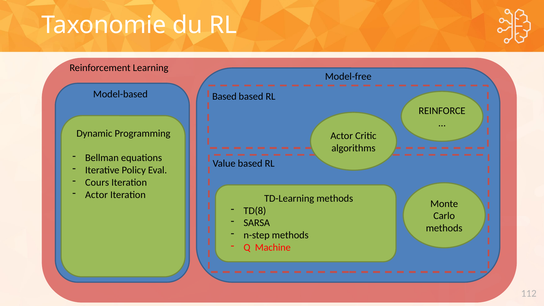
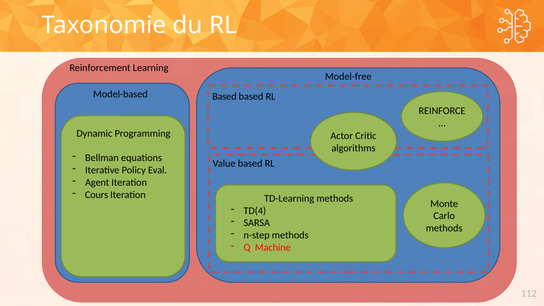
Cours: Cours -> Agent (97, 182)
Actor: Actor -> Cours (97, 195)
TD(8: TD(8 -> TD(4 (255, 211)
